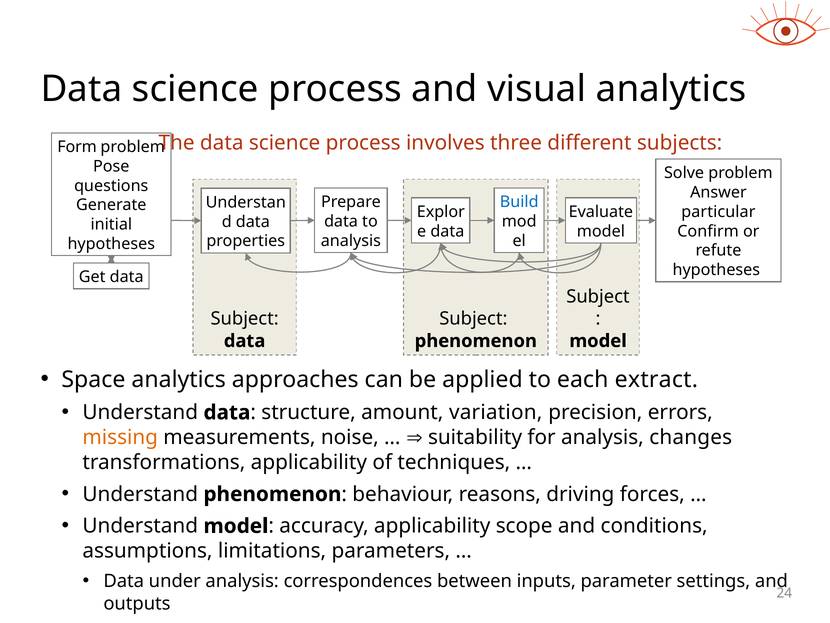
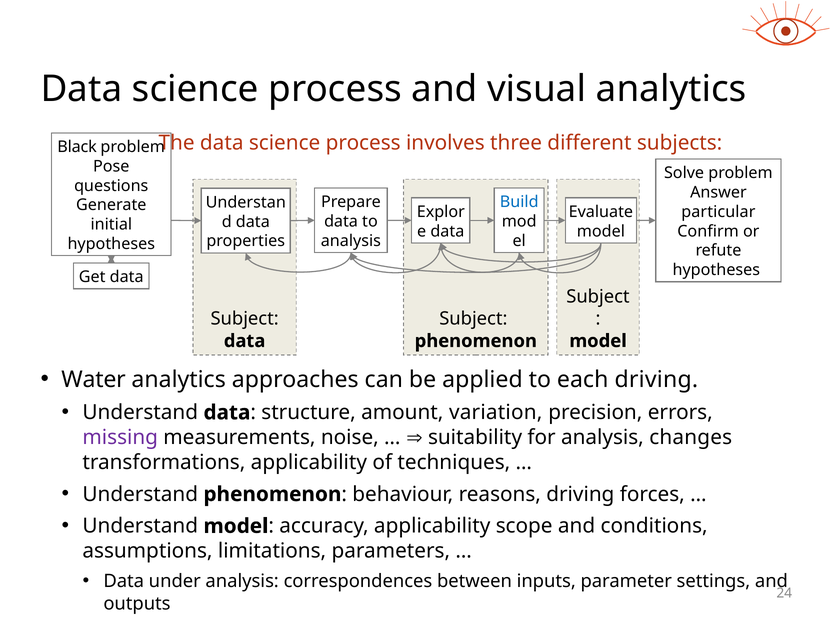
Form: Form -> Black (77, 147)
Space: Space -> Water (94, 379)
each extract: extract -> driving (656, 379)
missing colour: orange -> purple (120, 437)
